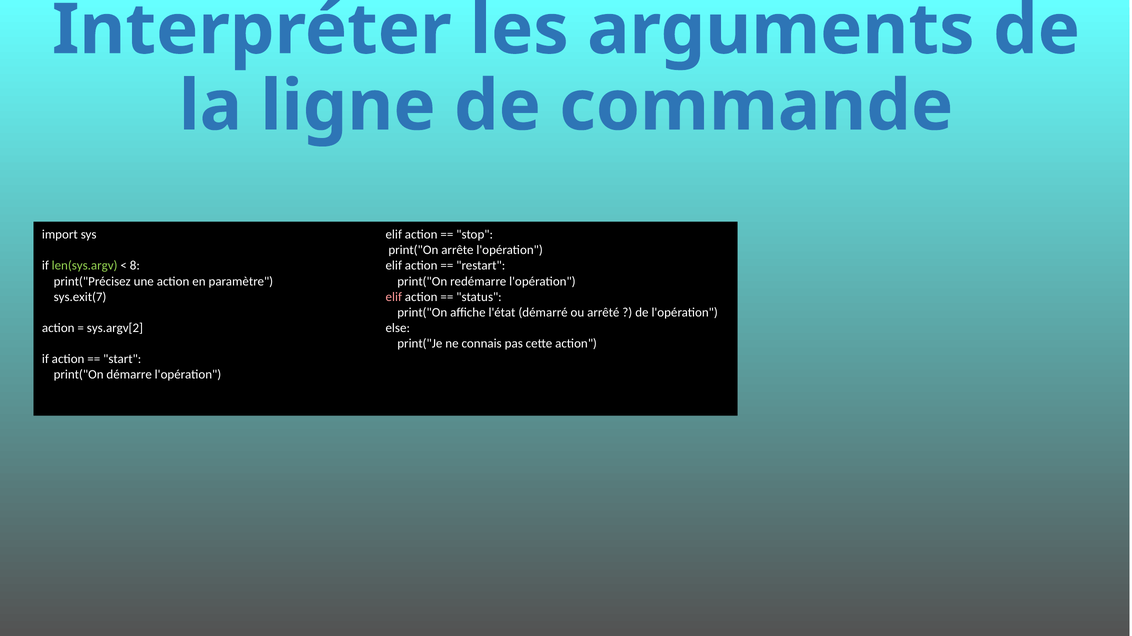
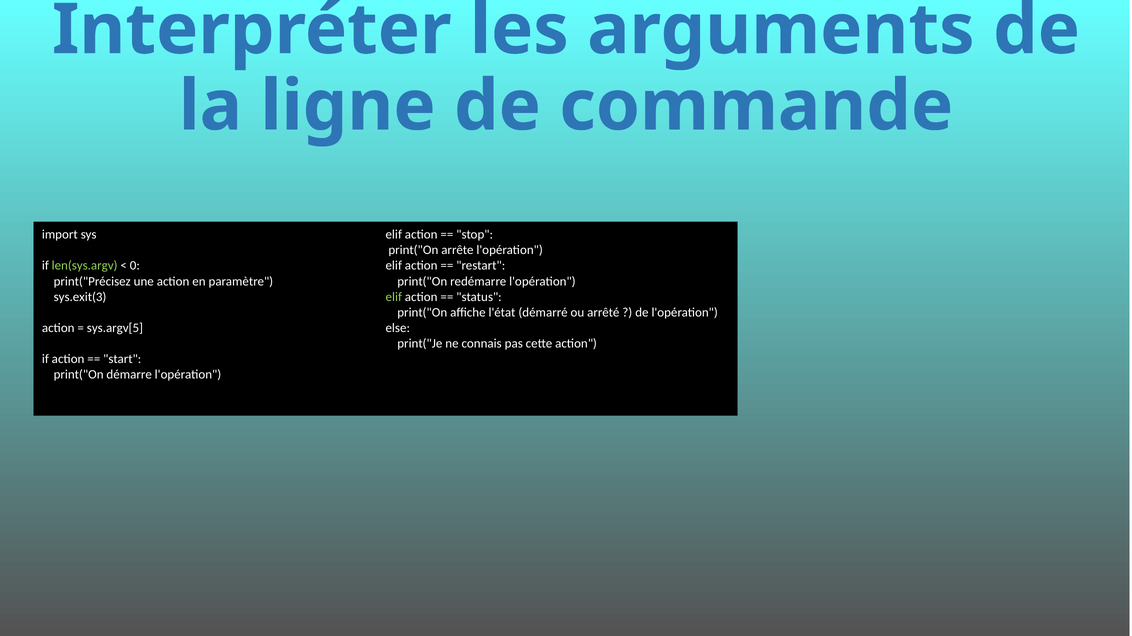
8: 8 -> 0 (135, 266)
sys.exit(7: sys.exit(7 -> sys.exit(3 (80, 297)
elif colour: pink -> light green (394, 297)
sys.argv[2: sys.argv[2 -> sys.argv[5 (115, 328)
